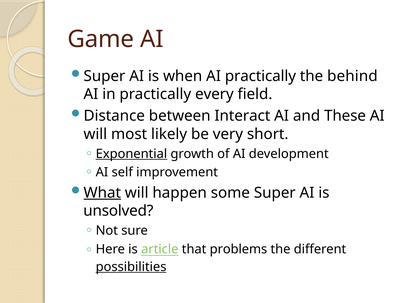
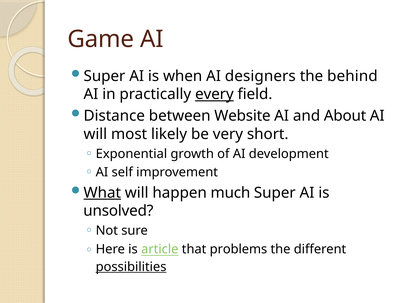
AI practically: practically -> designers (260, 76)
every underline: none -> present (214, 94)
Interact: Interact -> Website (242, 116)
These: These -> About (345, 116)
Exponential underline: present -> none (131, 154)
some: some -> much (230, 193)
